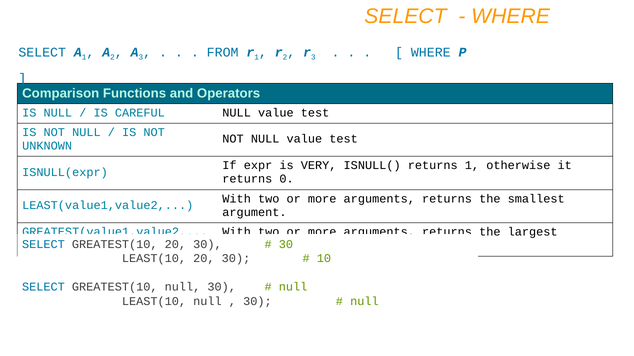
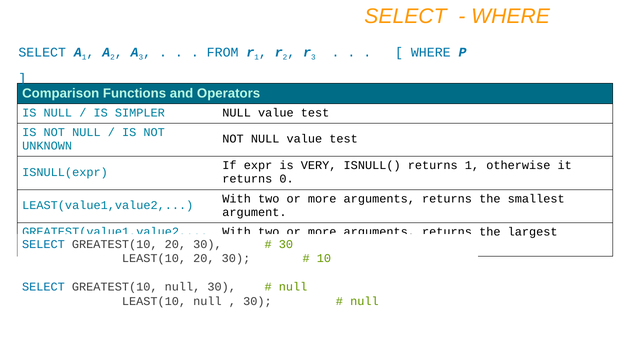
CAREFUL: CAREFUL -> SIMPLER (140, 113)
